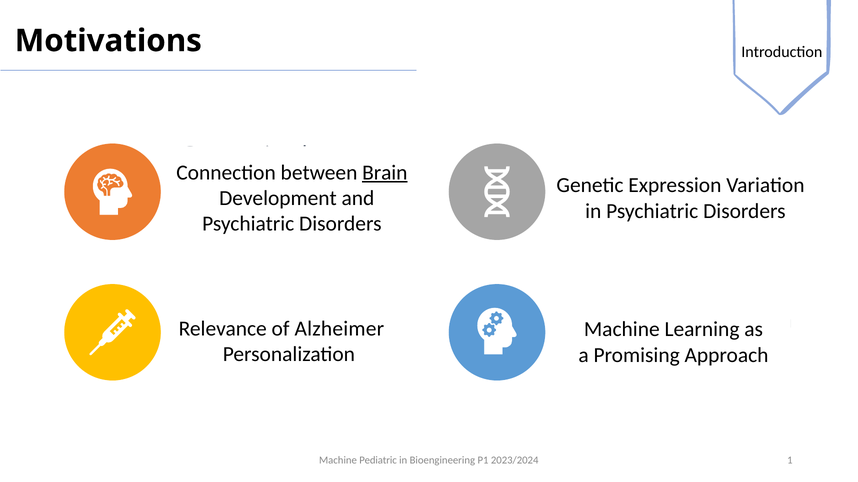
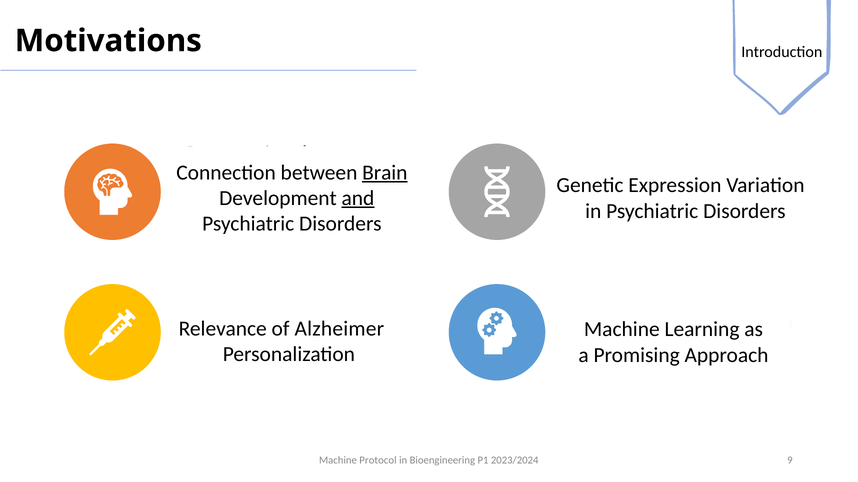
and underline: none -> present (358, 198)
Pediatric: Pediatric -> Protocol (378, 461)
1: 1 -> 9 (790, 461)
